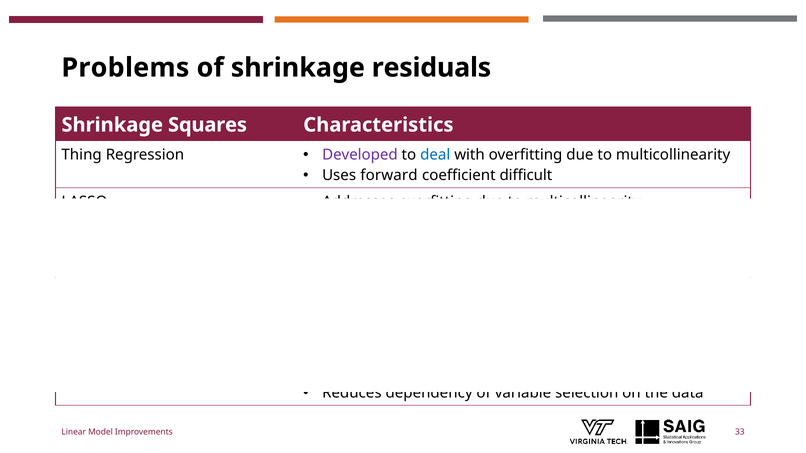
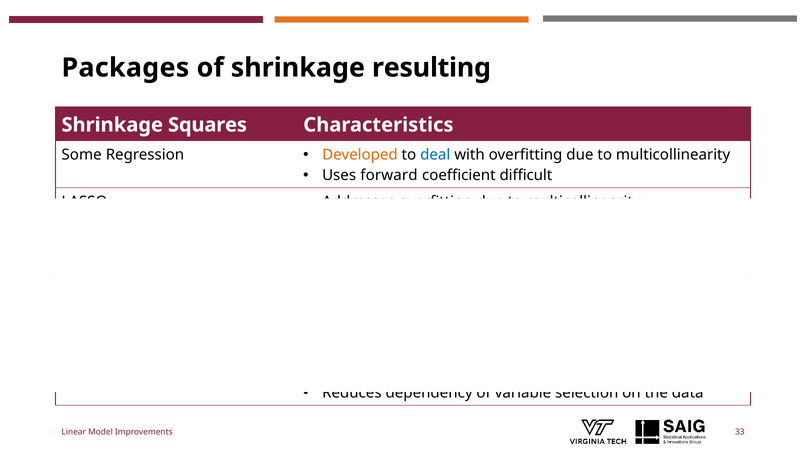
Problems: Problems -> Packages (125, 68)
residuals: residuals -> resulting (431, 68)
Thing: Thing -> Some (82, 155)
Developed colour: purple -> orange (360, 155)
